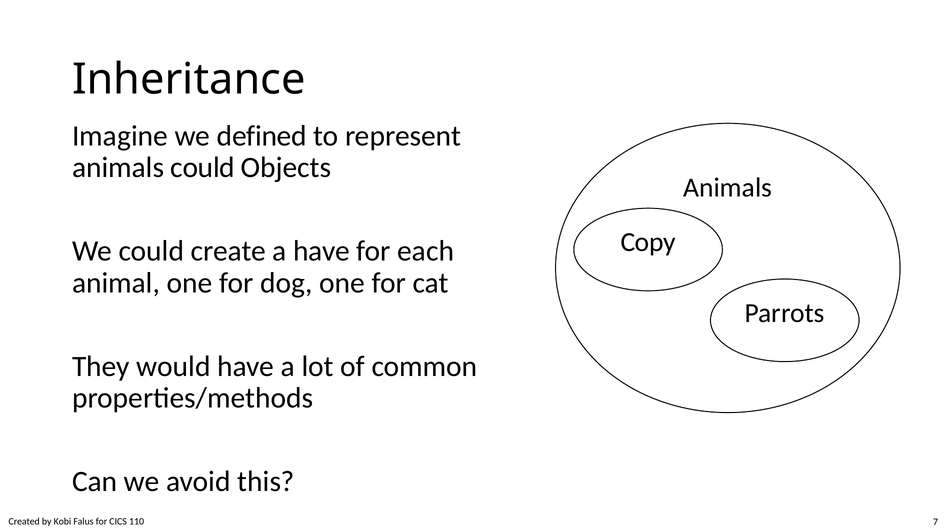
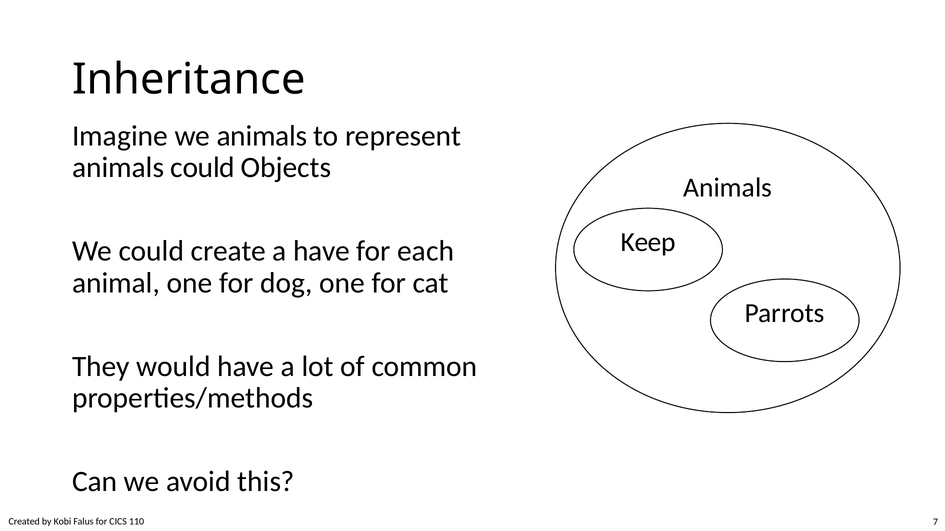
we defined: defined -> animals (262, 136)
Copy: Copy -> Keep (648, 242)
